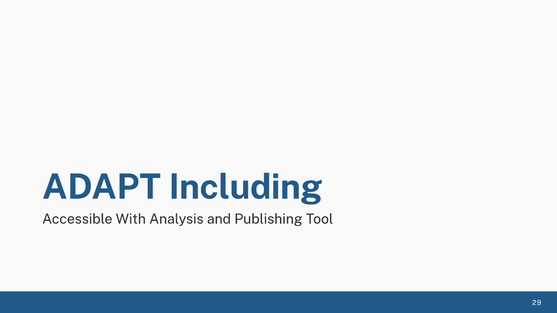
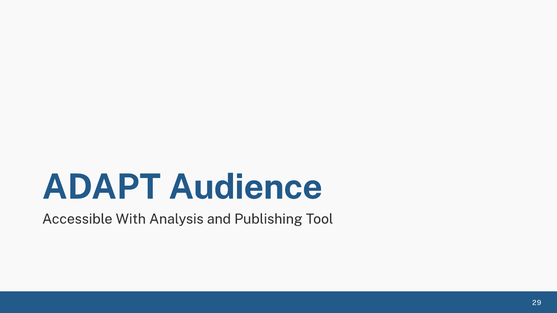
Including: Including -> Audience (246, 187)
